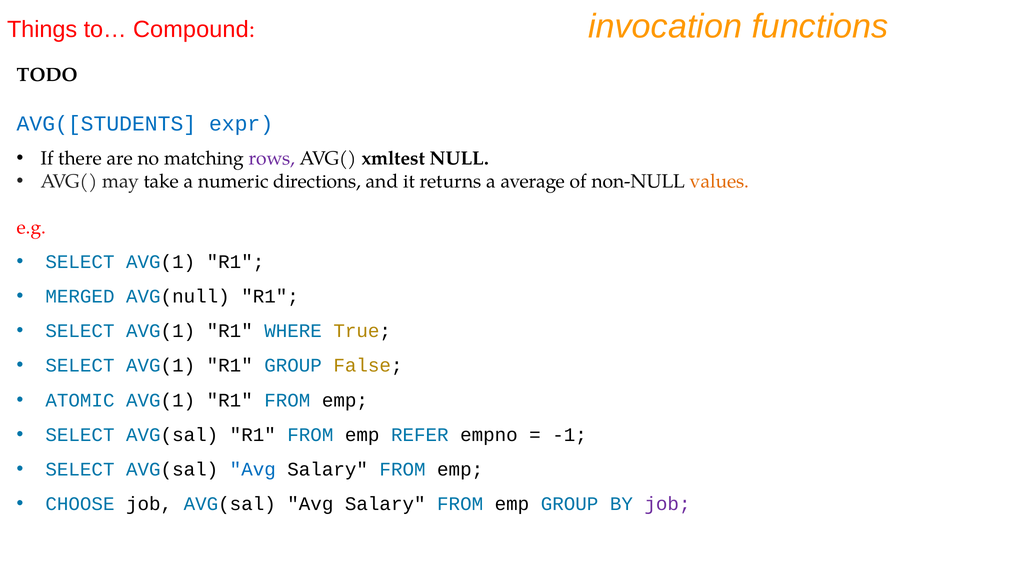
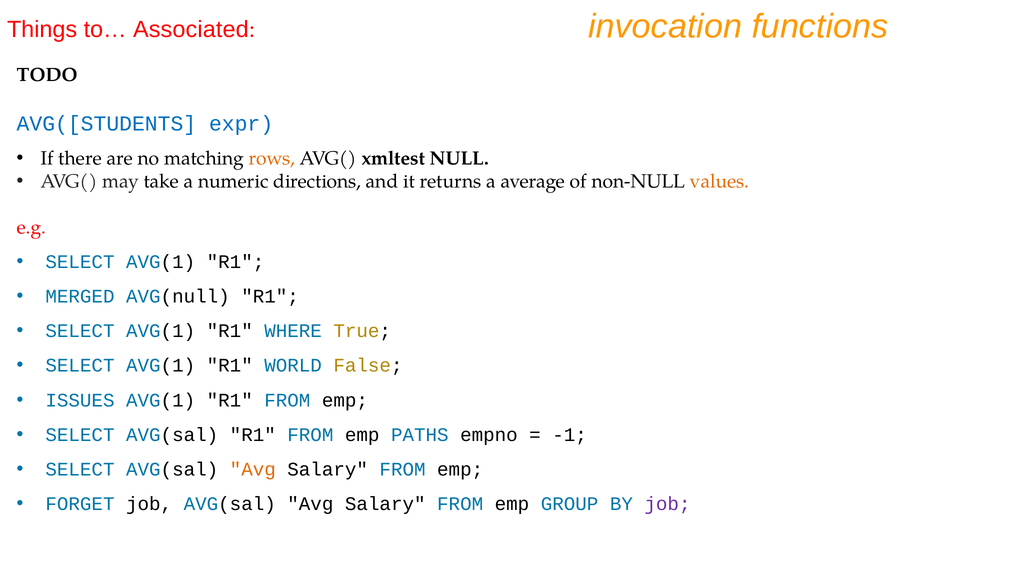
Compound: Compound -> Associated (191, 29)
rows colour: purple -> orange (272, 158)
R1 GROUP: GROUP -> WORLD (293, 366)
ATOMIC: ATOMIC -> ISSUES (80, 400)
REFER: REFER -> PATHS (420, 435)
Avg colour: blue -> orange (253, 469)
CHOOSE: CHOOSE -> FORGET (80, 504)
